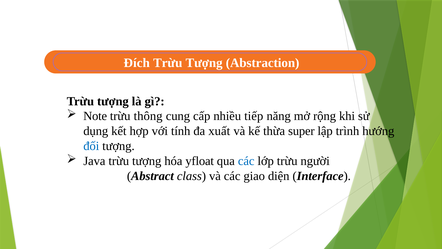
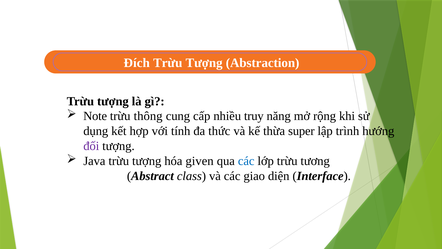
tiếp: tiếp -> truy (254, 116)
xuất: xuất -> thức (219, 131)
đối colour: blue -> purple (91, 146)
yfloat: yfloat -> given (200, 161)
người: người -> tương (315, 161)
